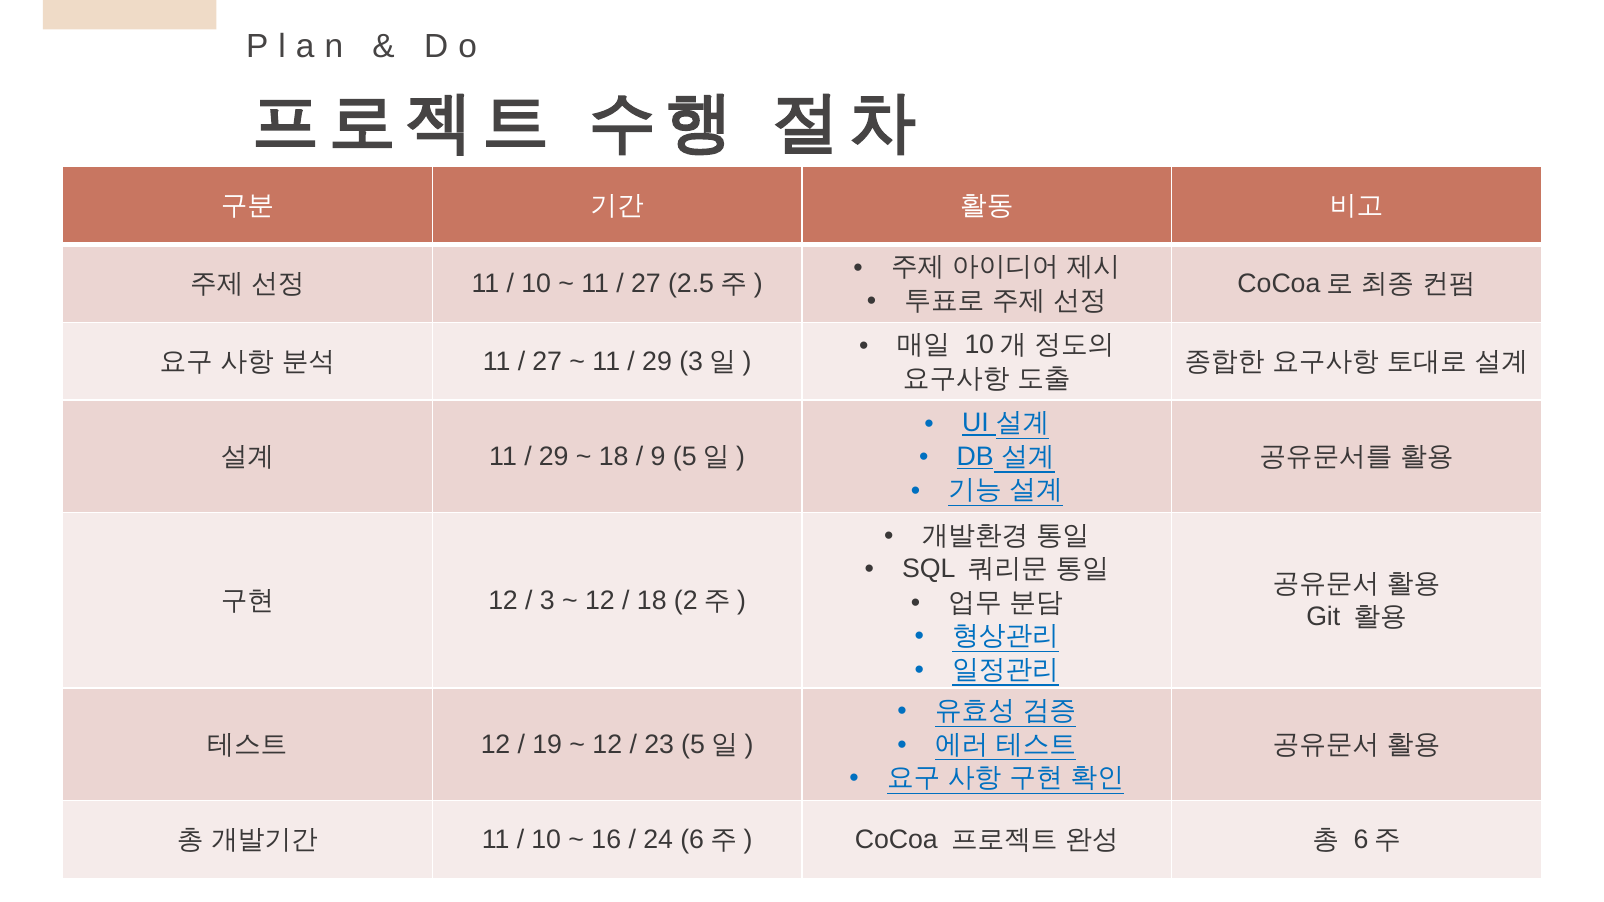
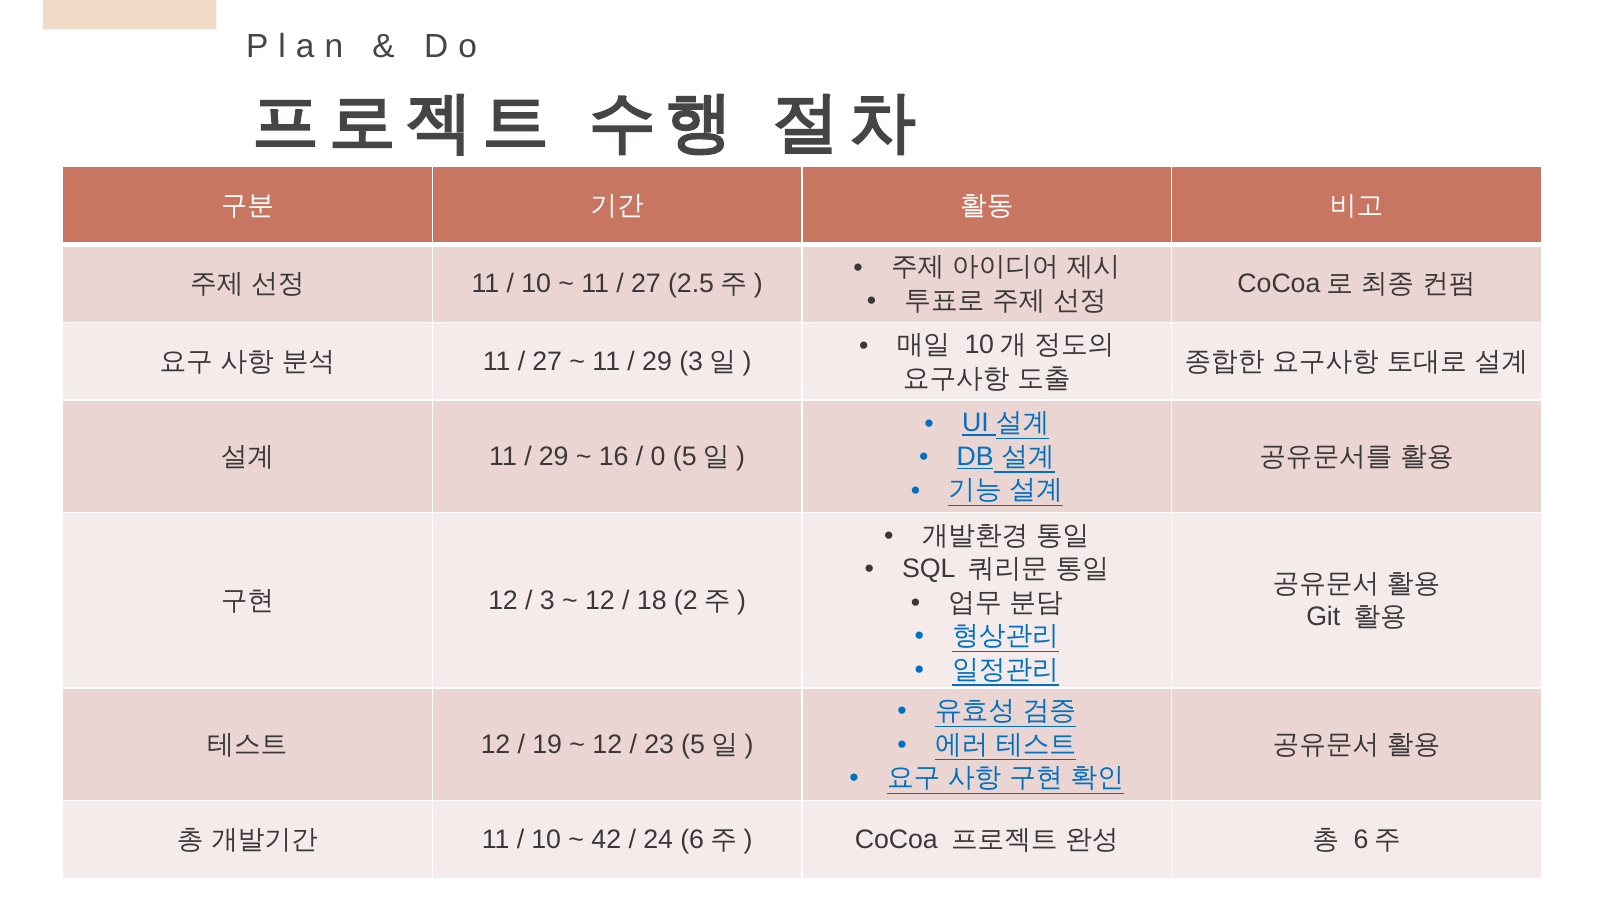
18: 18 -> 16 (614, 457)
9: 9 -> 0 (658, 457)
16: 16 -> 42 (606, 840)
